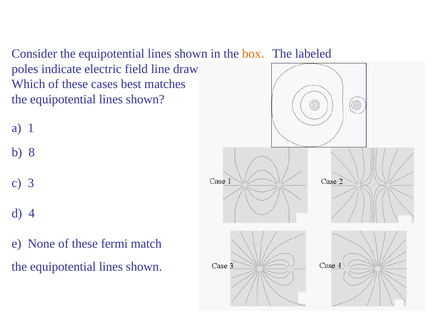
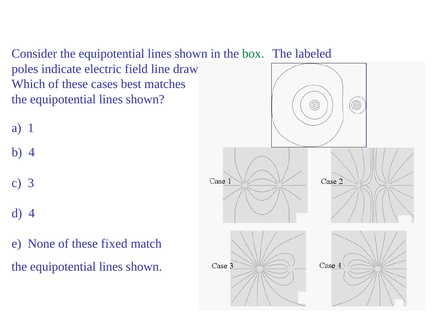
box colour: orange -> green (253, 54)
b 8: 8 -> 4 (32, 152)
fermi: fermi -> fixed (114, 243)
